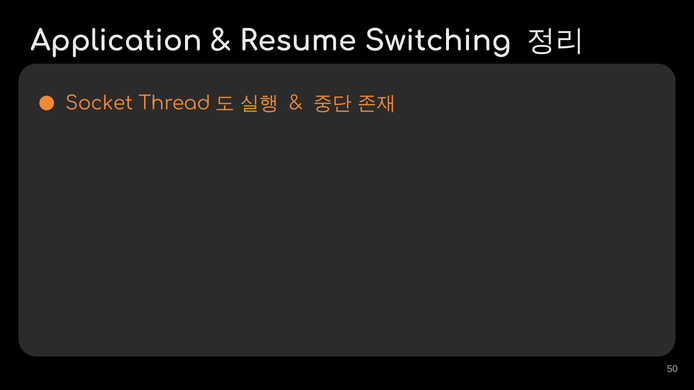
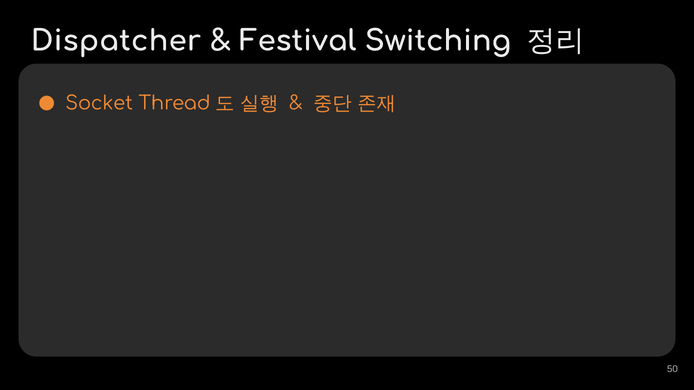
Application: Application -> Dispatcher (116, 41)
Resume: Resume -> Festival (298, 41)
